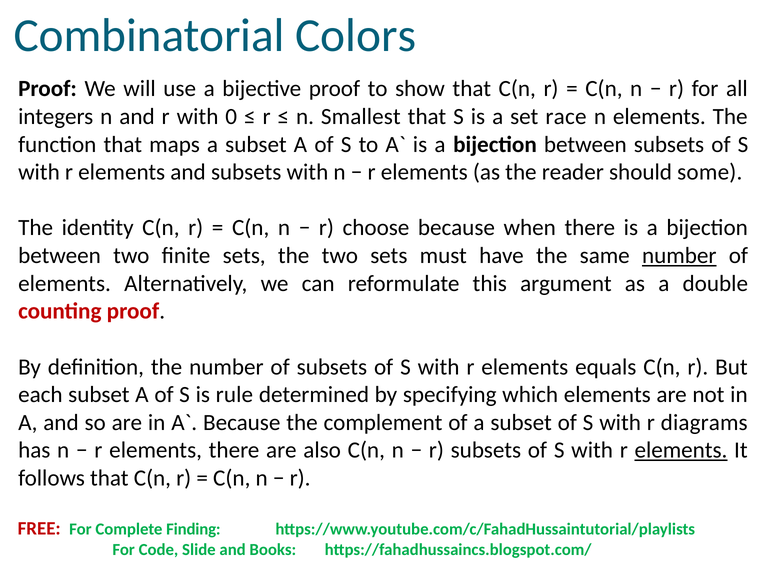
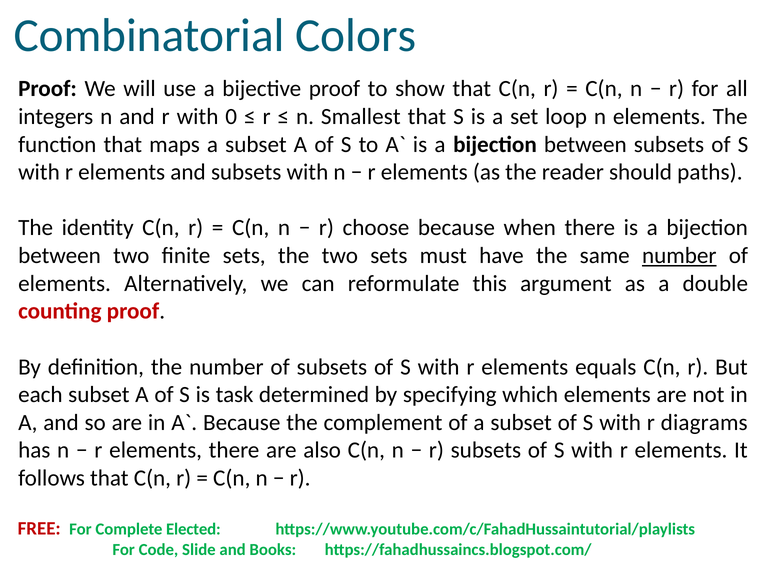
race: race -> loop (566, 117)
some: some -> paths (710, 172)
rule: rule -> task (235, 394)
elements underline: present -> none (681, 450)
Finding: Finding -> Elected (193, 529)
